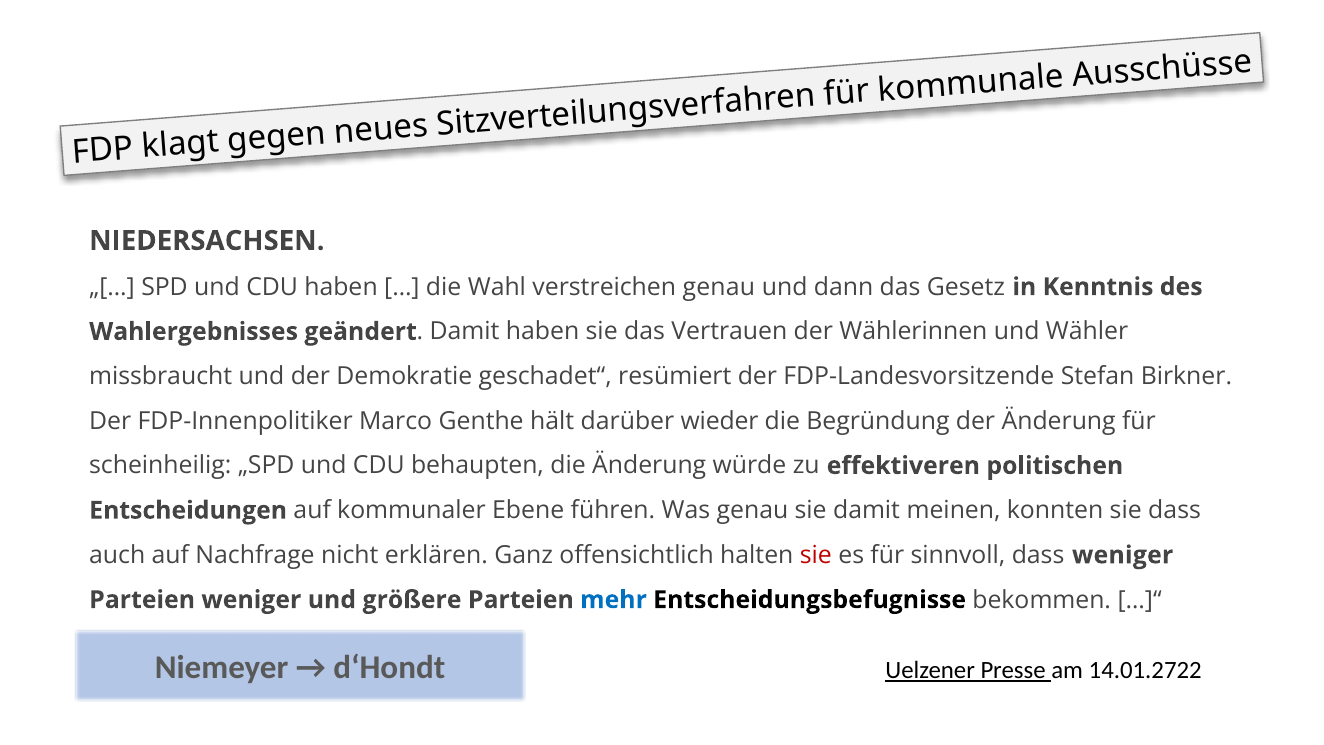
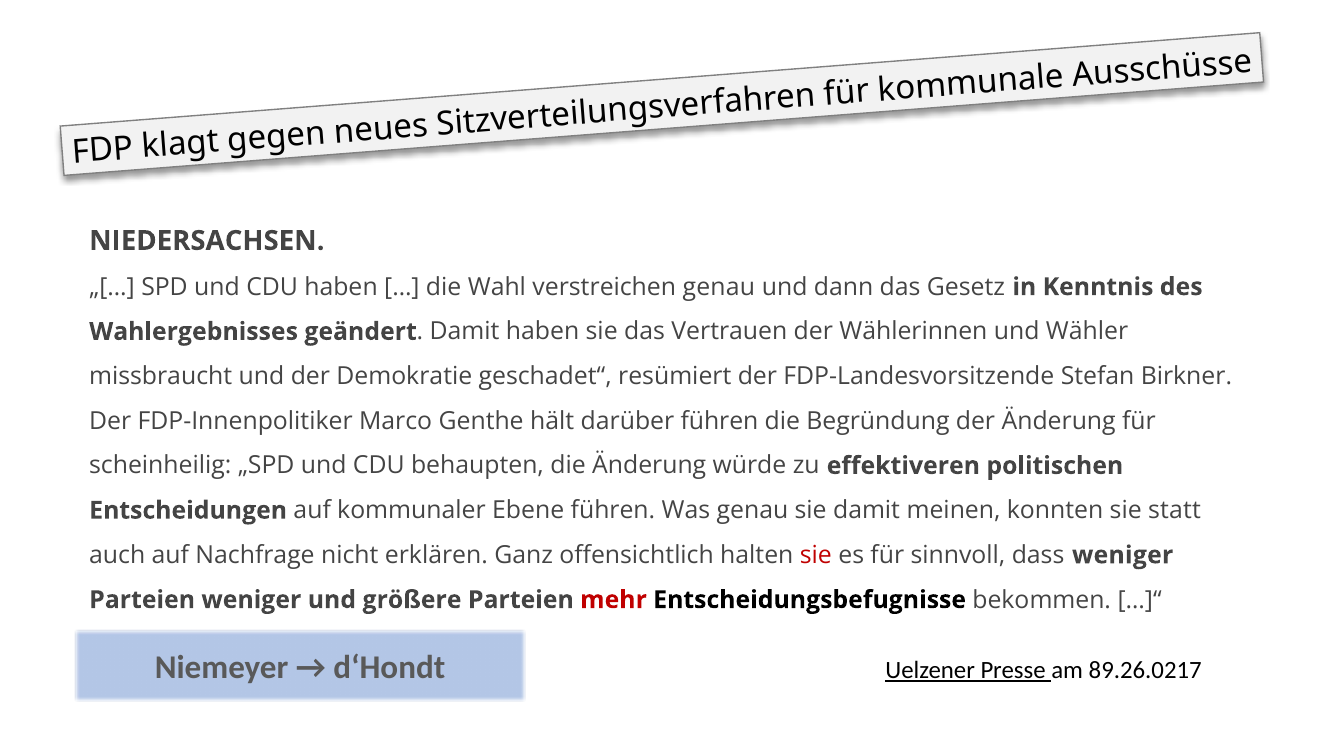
darüber wieder: wieder -> führen (720, 421)
sie dass: dass -> statt (1175, 510)
mehr colour: blue -> red (614, 600)
14.01.2722: 14.01.2722 -> 89.26.0217 (1145, 670)
